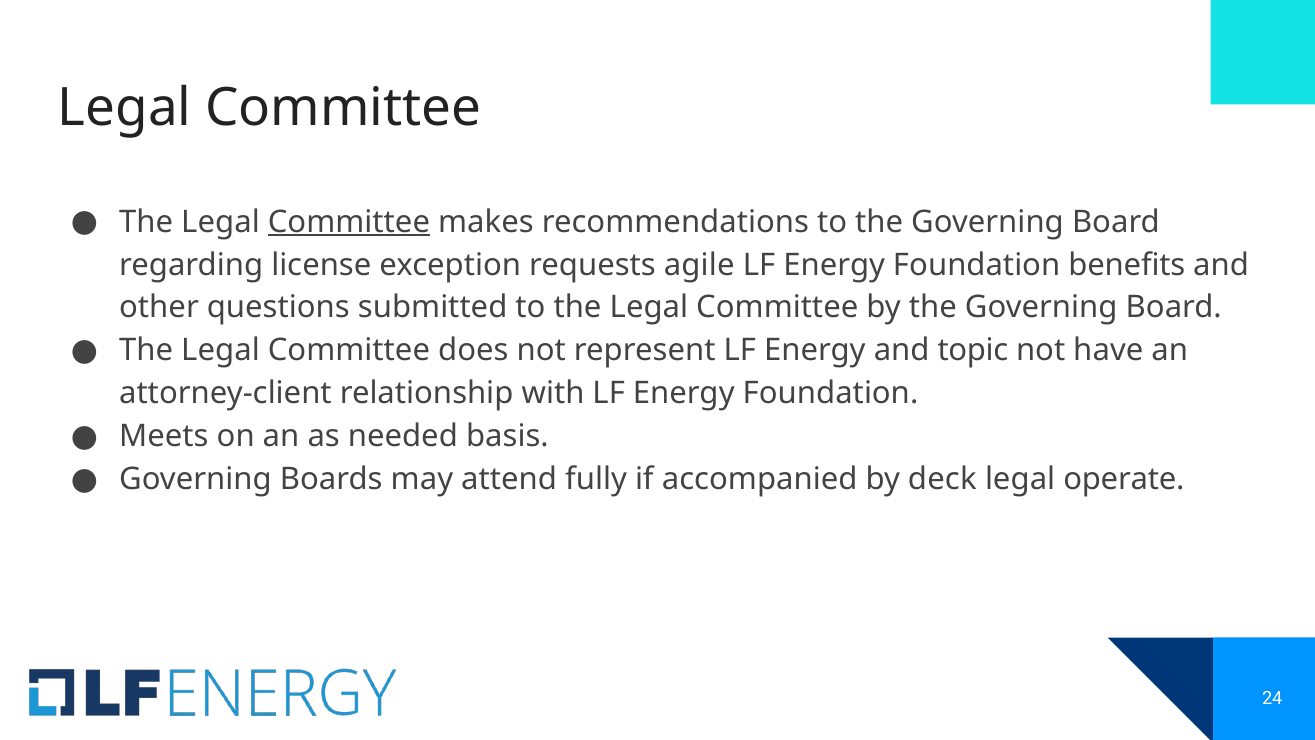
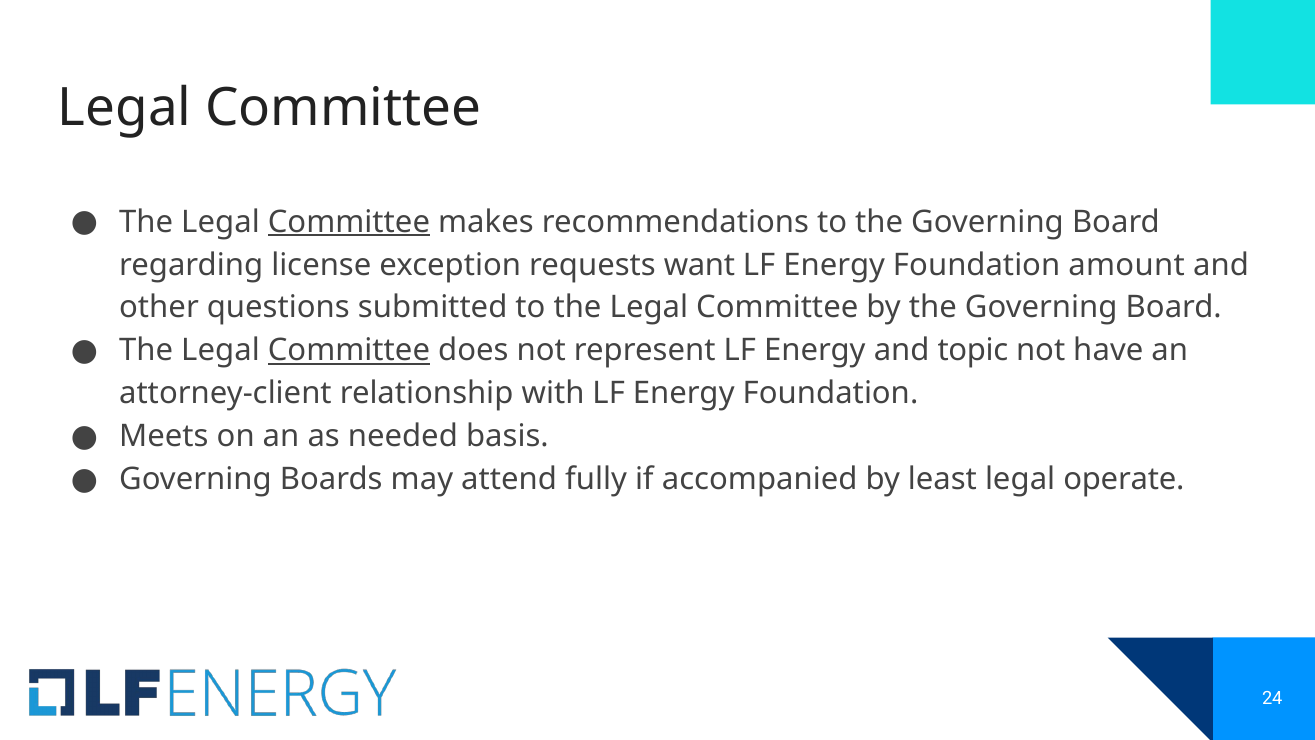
agile: agile -> want (699, 265)
benefits: benefits -> amount (1127, 265)
Committee underline: none -> present (349, 350)
deck: deck -> least (942, 479)
